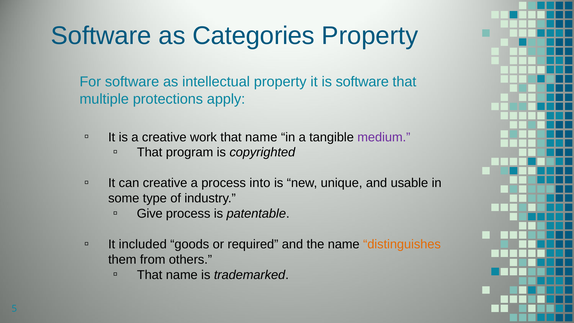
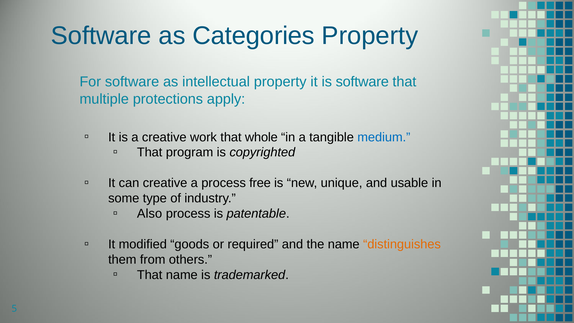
work that name: name -> whole (261, 137)
medium colour: purple -> blue (384, 137)
into: into -> free (260, 183)
Give: Give -> Also (150, 214)
included: included -> modified (143, 244)
